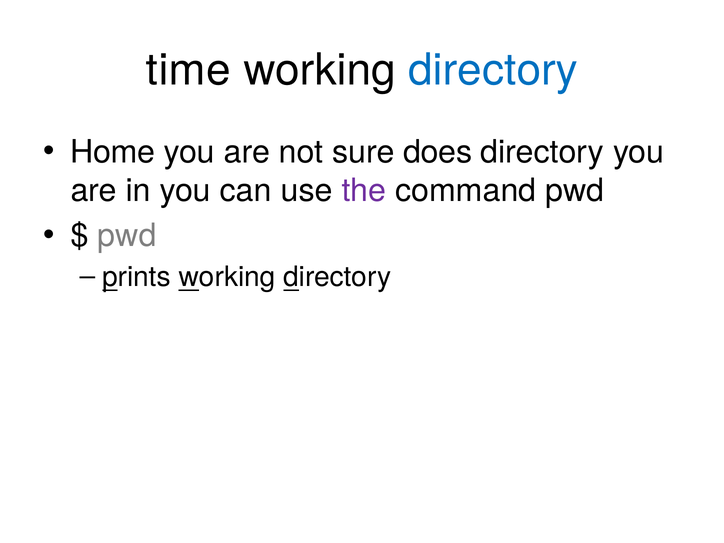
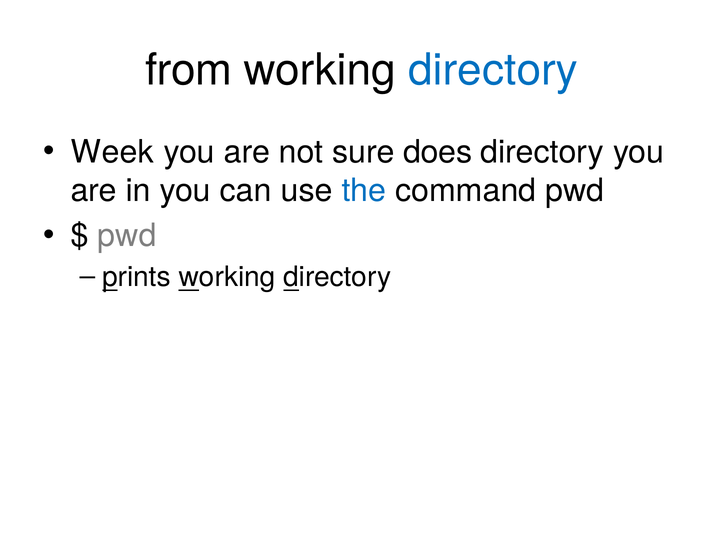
time: time -> from (189, 70)
Home: Home -> Week (112, 152)
the colour: purple -> blue (364, 191)
